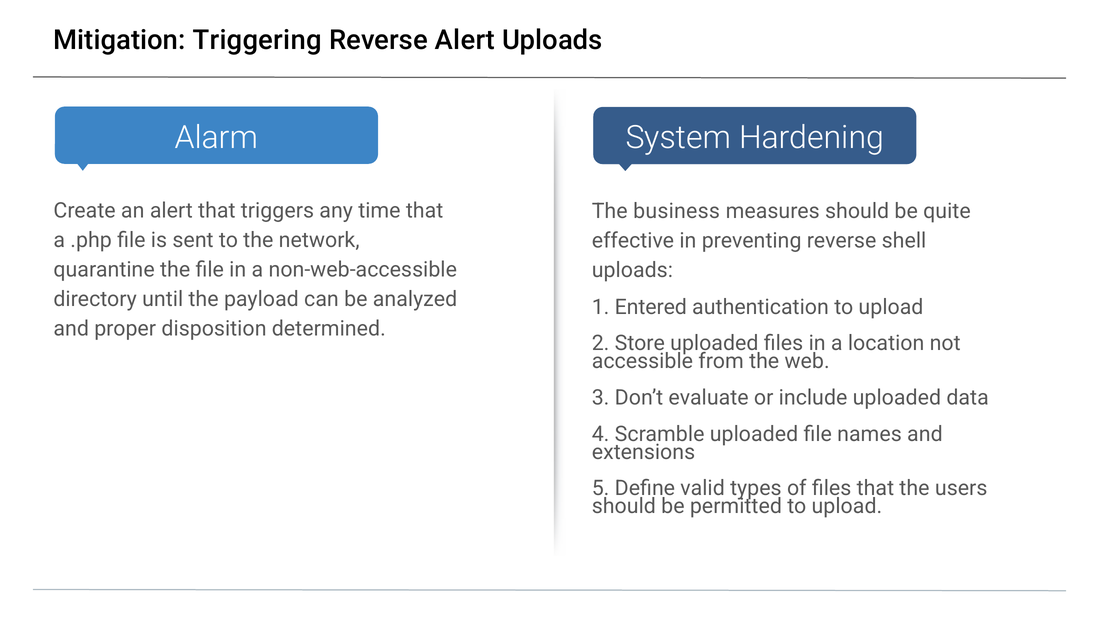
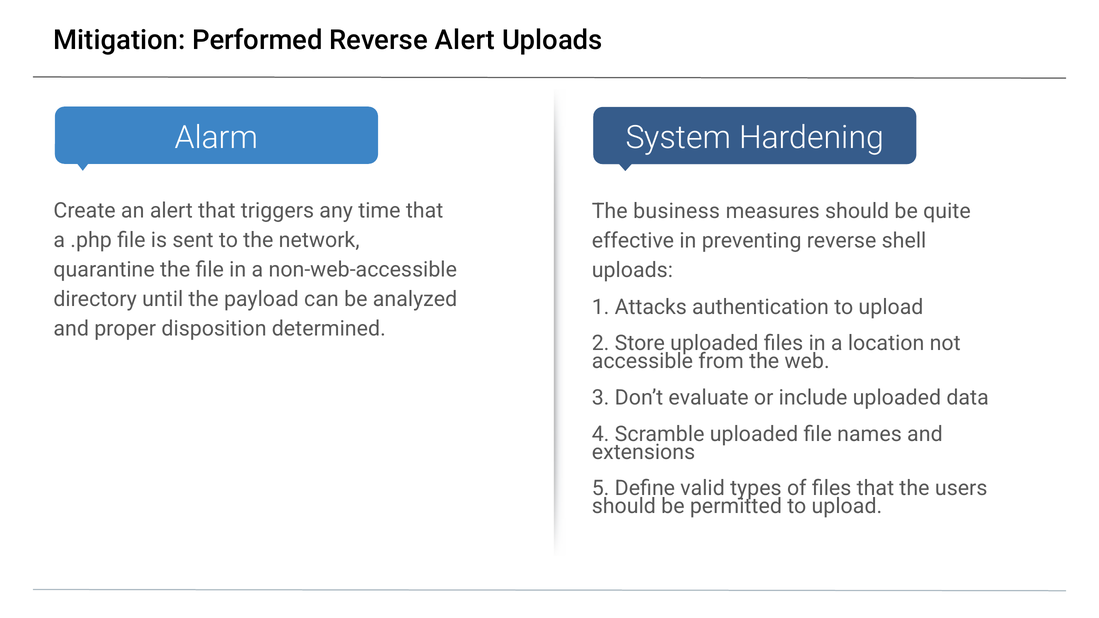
Triggering: Triggering -> Performed (257, 40)
Entered: Entered -> Attacks (651, 307)
